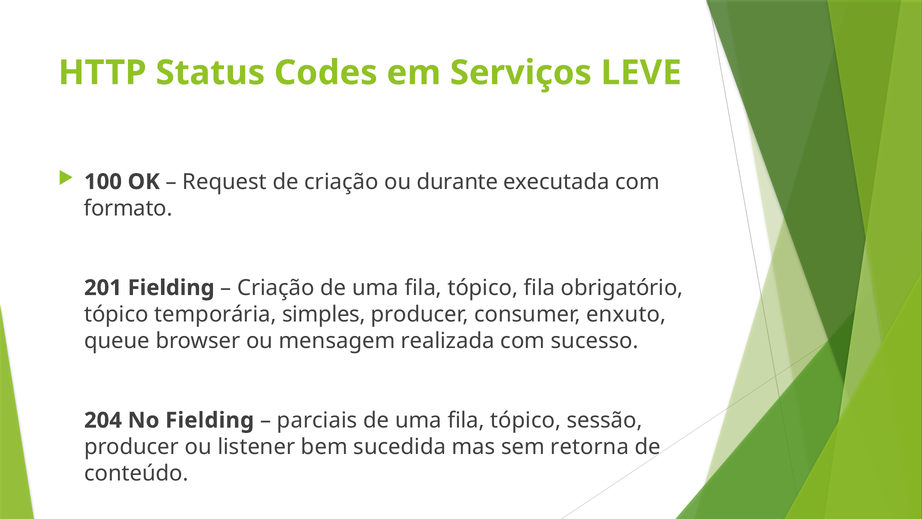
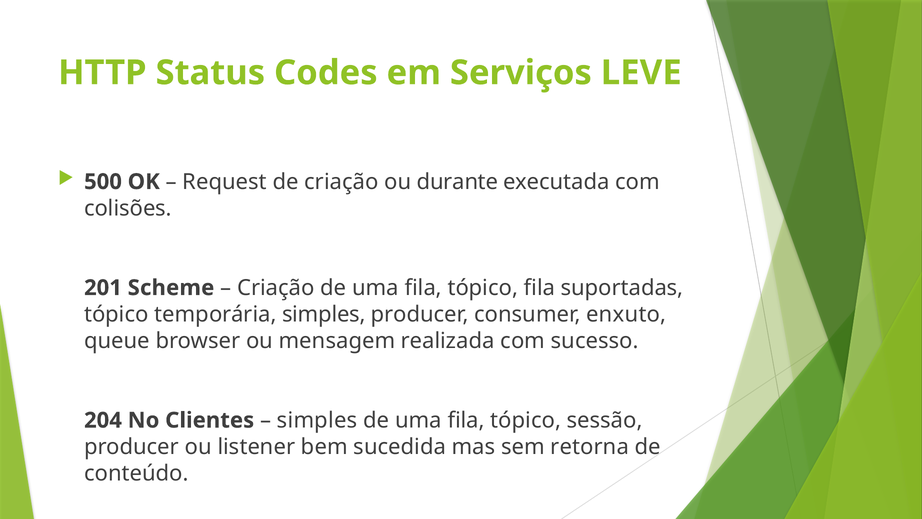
100: 100 -> 500 (103, 182)
formato: formato -> colisões (128, 208)
201 Fielding: Fielding -> Scheme (171, 288)
obrigatório: obrigatório -> suportadas (622, 288)
No Fielding: Fielding -> Clientes (210, 420)
parciais: parciais -> simples (317, 420)
